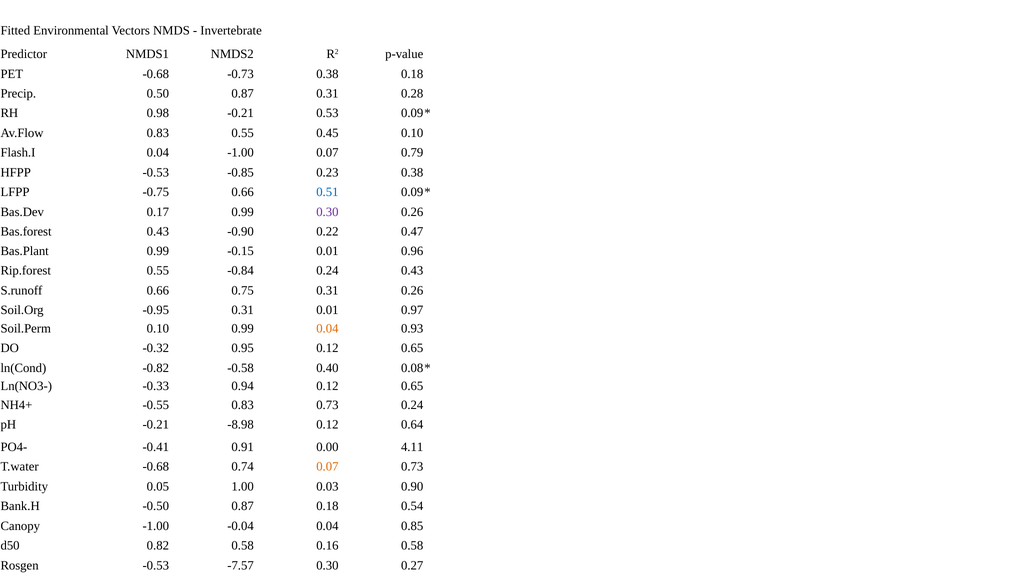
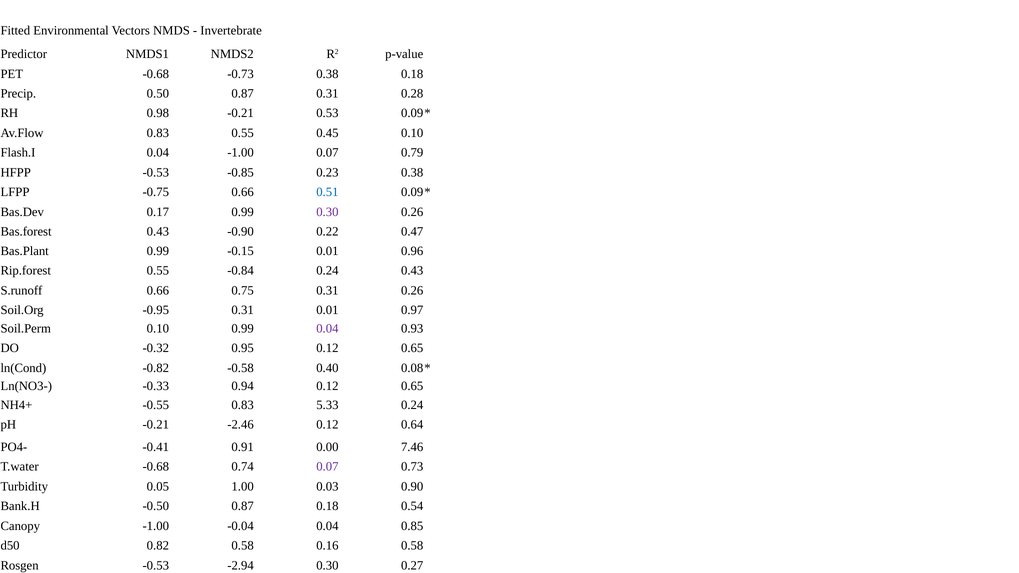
0.04 colour: orange -> purple (327, 329)
0.83 0.73: 0.73 -> 5.33 (327, 405)
-8.98: -8.98 -> -2.46 (241, 425)
4.11: 4.11 -> 7.46 (412, 447)
0.07 colour: orange -> purple (327, 467)
-7.57: -7.57 -> -2.94 (241, 566)
